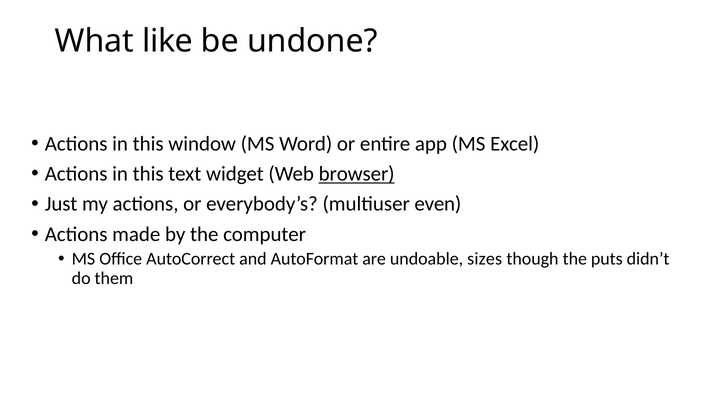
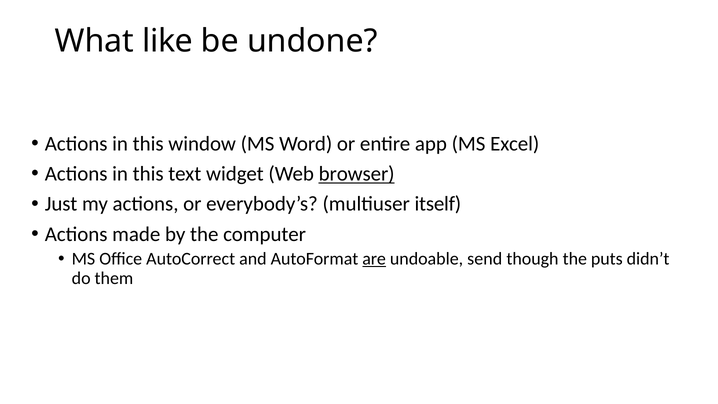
even: even -> itself (438, 204)
are underline: none -> present (374, 259)
sizes: sizes -> send (485, 259)
